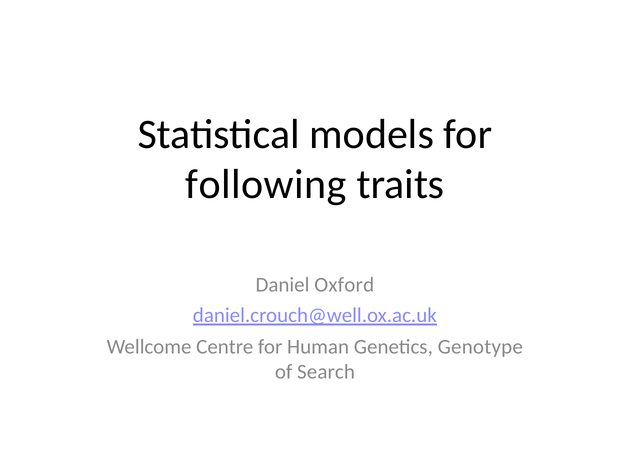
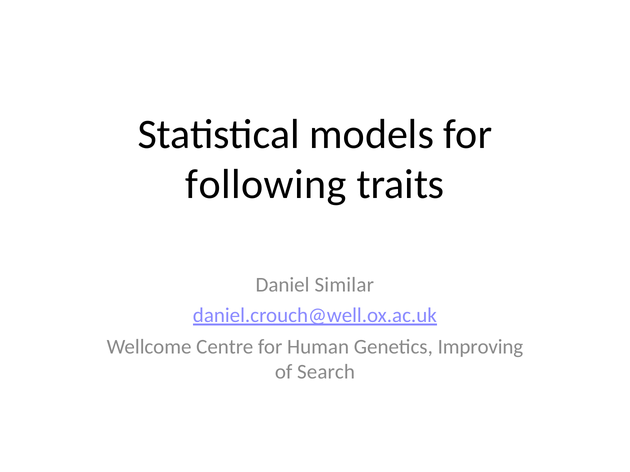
Oxford: Oxford -> Similar (344, 285)
Genotype: Genotype -> Improving (480, 347)
